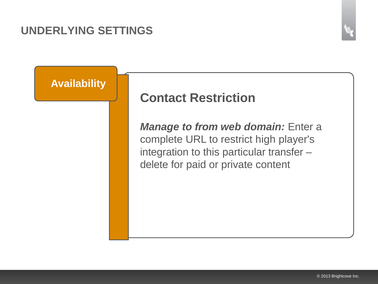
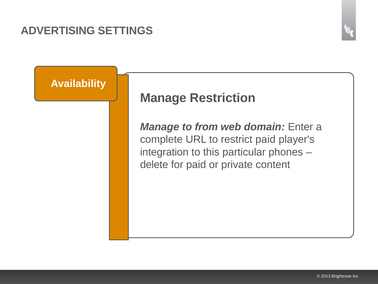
UNDERLYING: UNDERLYING -> ADVERTISING (58, 31)
Contact: Contact -> Manage (163, 98)
restrict high: high -> paid (265, 139)
transfer: transfer -> phones (286, 152)
